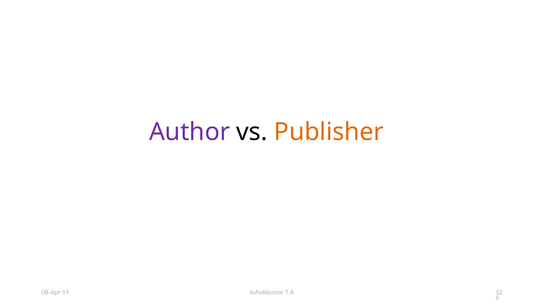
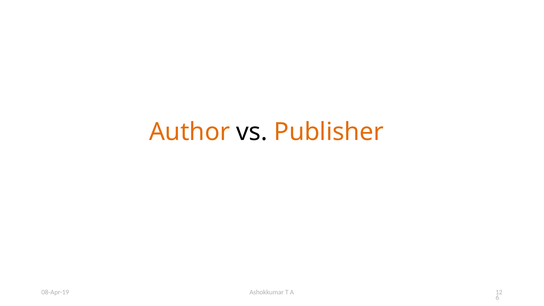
Author colour: purple -> orange (190, 132)
